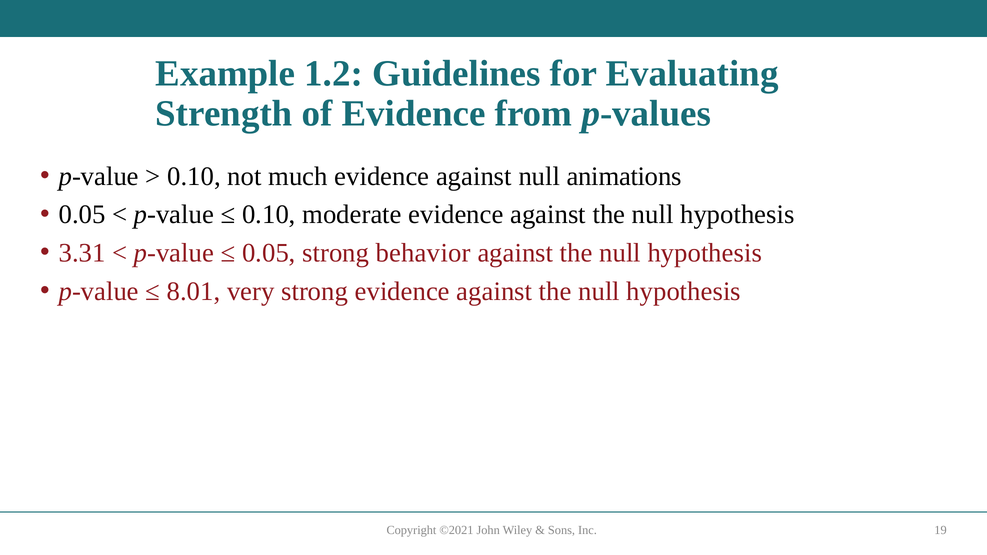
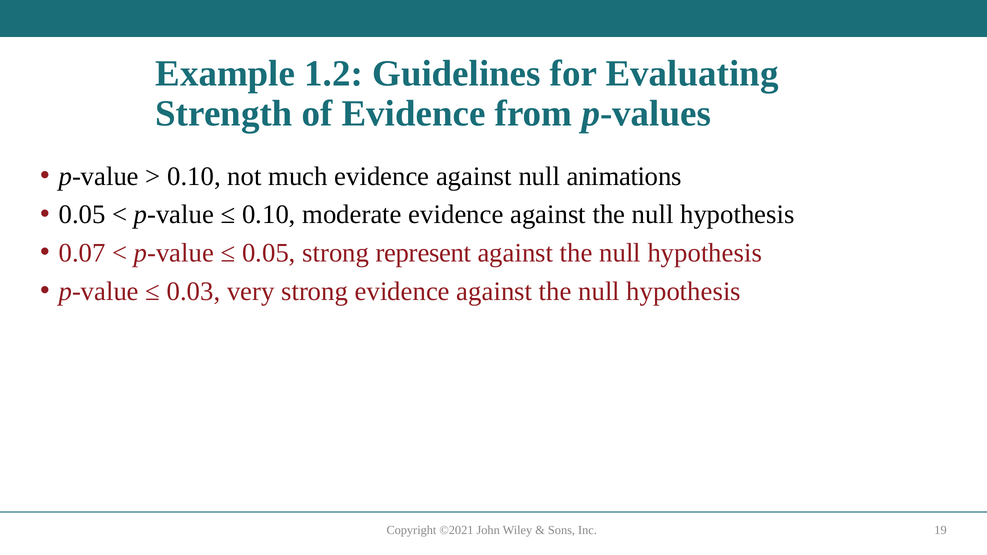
3.31: 3.31 -> 0.07 (82, 253)
behavior: behavior -> represent (423, 253)
8.01: 8.01 -> 0.03 (194, 292)
